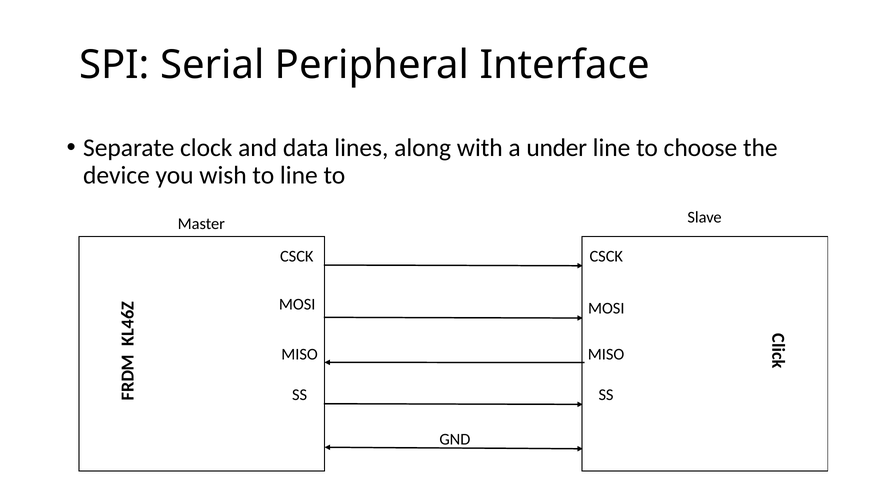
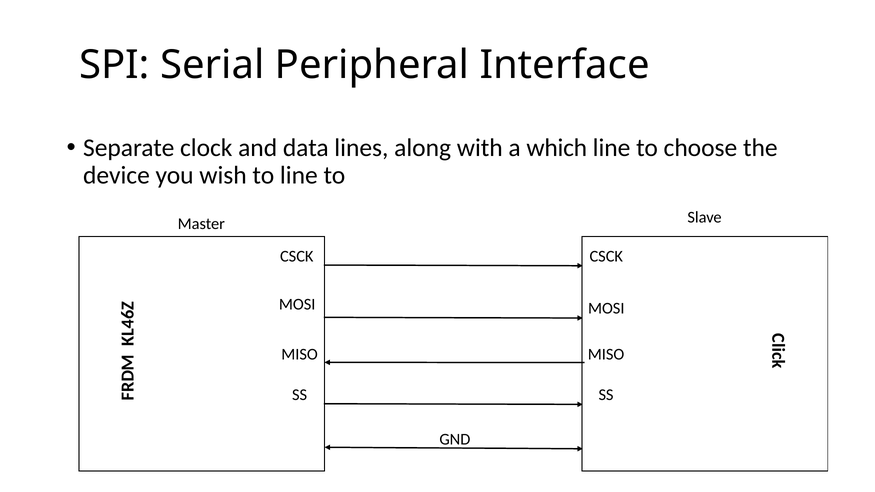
under: under -> which (557, 148)
